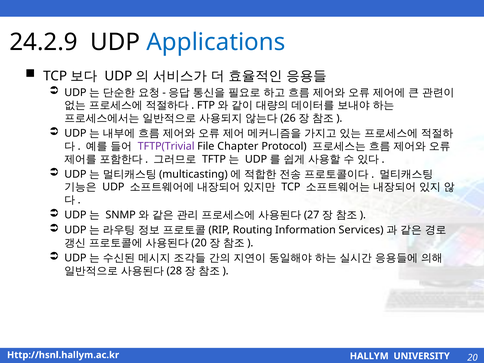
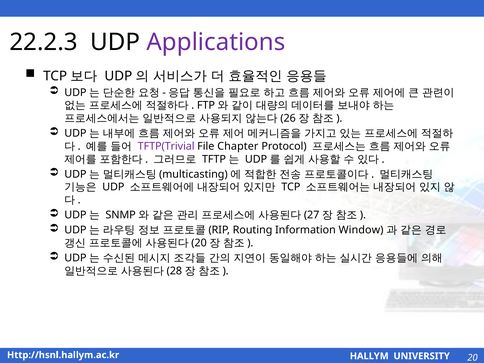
24.2.9: 24.2.9 -> 22.2.3 (44, 42)
Applications colour: blue -> purple (216, 42)
Services: Services -> Window (361, 230)
